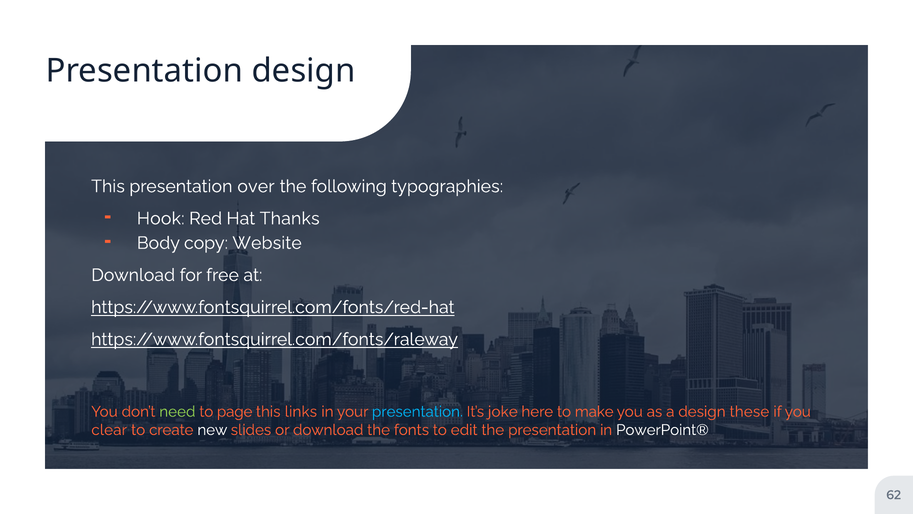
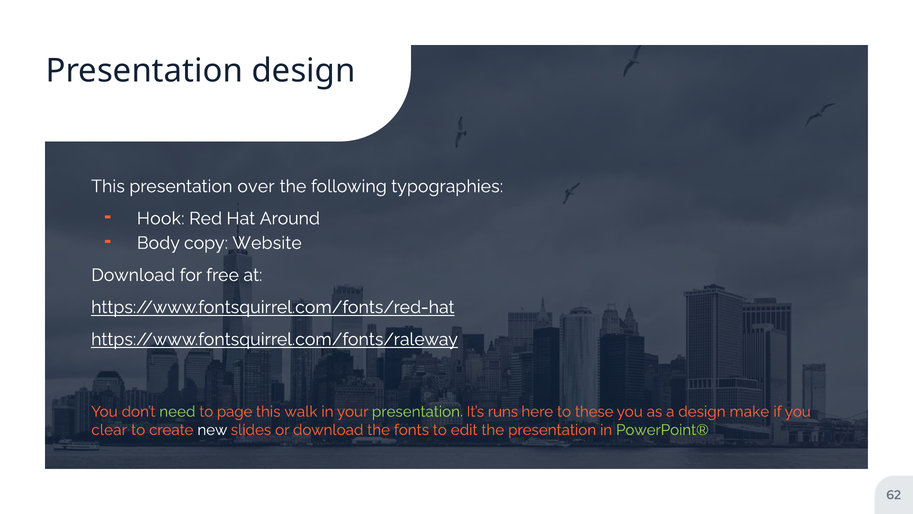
Thanks: Thanks -> Around (290, 218)
links: links -> walk (301, 411)
presentation colour: light blue -> light green (417, 411)
joke: joke -> runs (503, 411)
make: make -> these (594, 411)
these: these -> make (749, 411)
PowerPoint® colour: white -> light green (662, 430)
